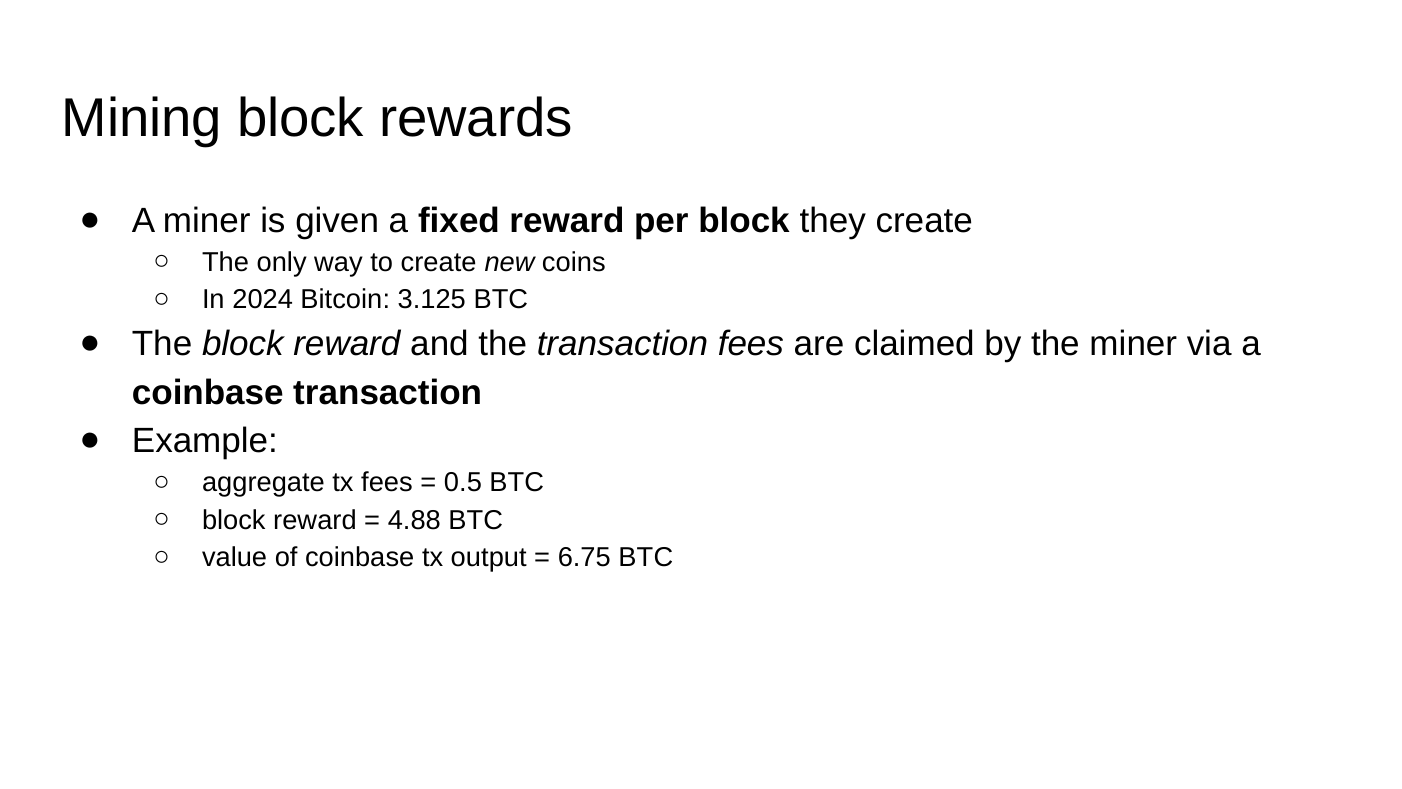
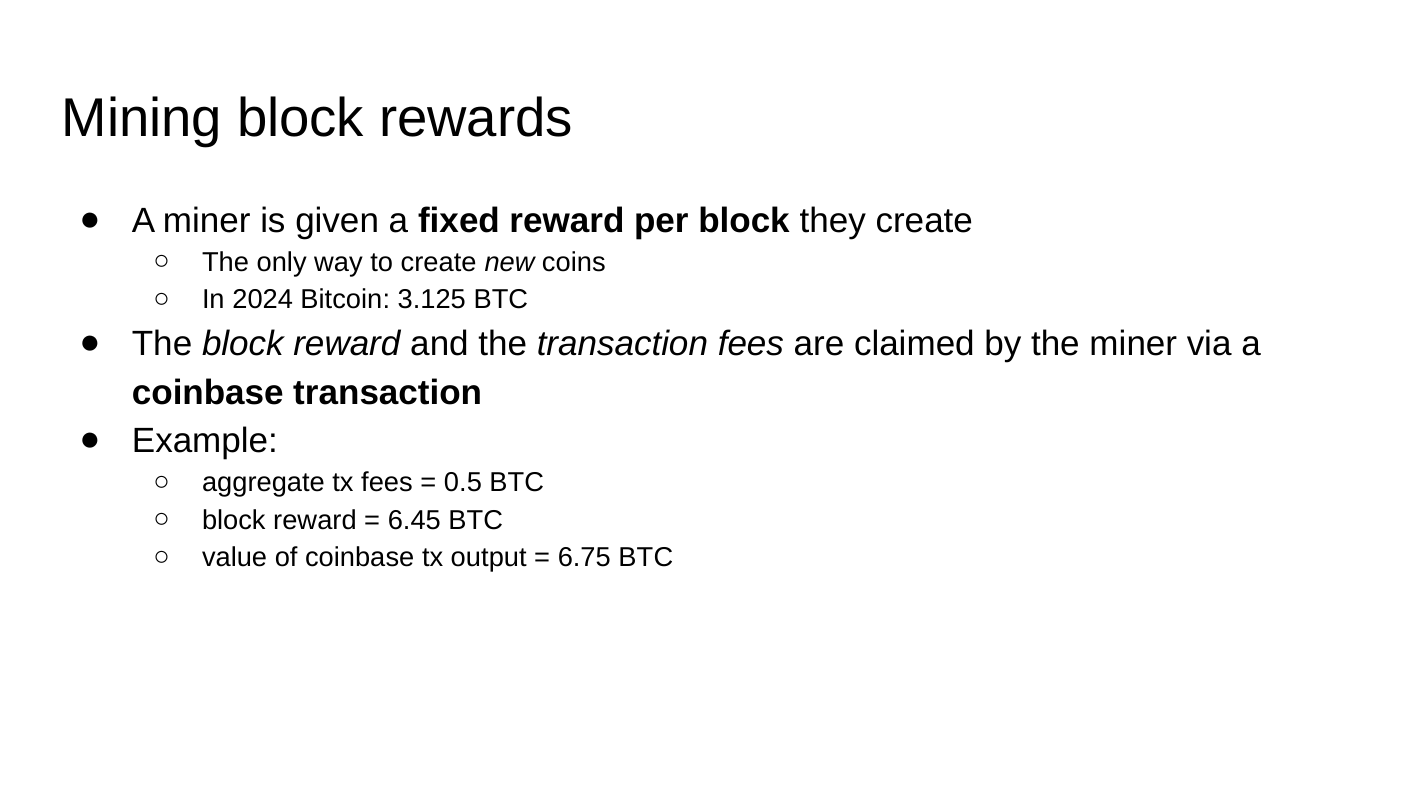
4.88: 4.88 -> 6.45 (414, 520)
